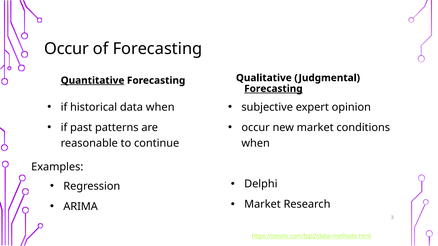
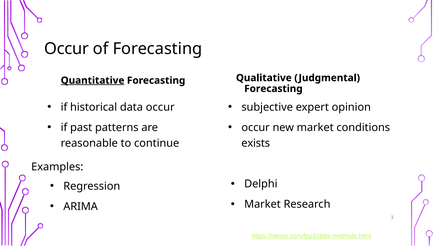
Forecasting underline: present -> none (273, 89)
data when: when -> occur (160, 107)
when: when -> exists (256, 143)
